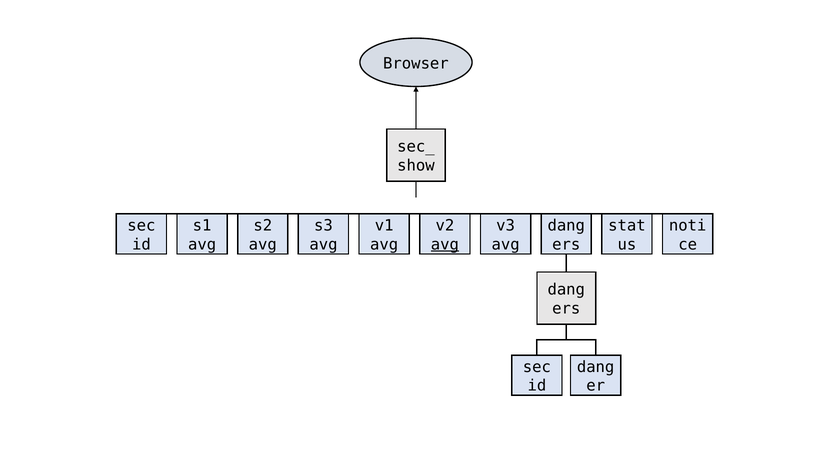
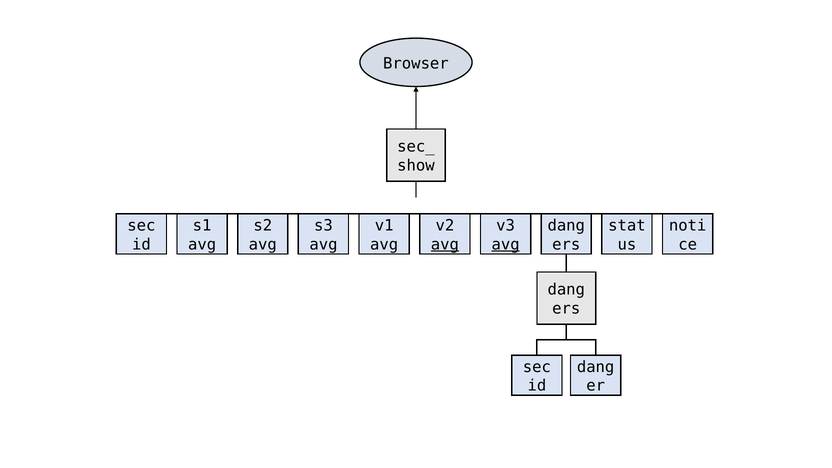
avg underline: none -> present (506, 244)
